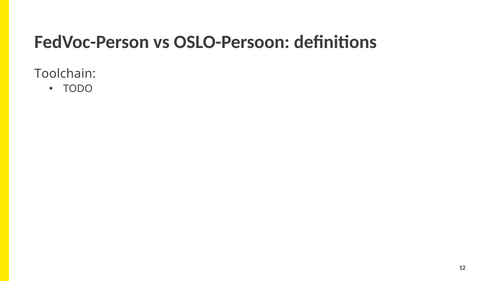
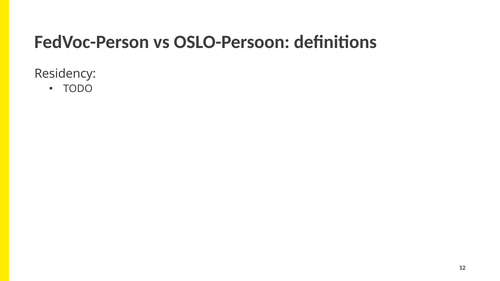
Toolchain: Toolchain -> Residency (65, 74)
